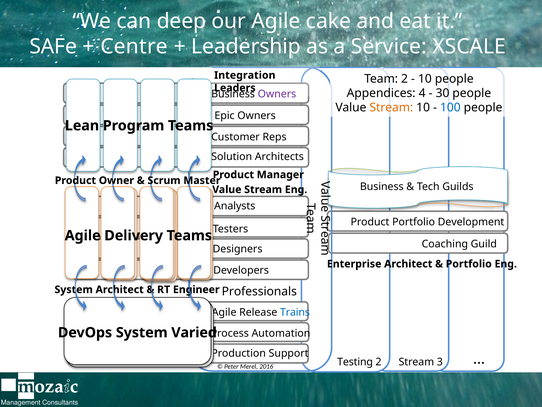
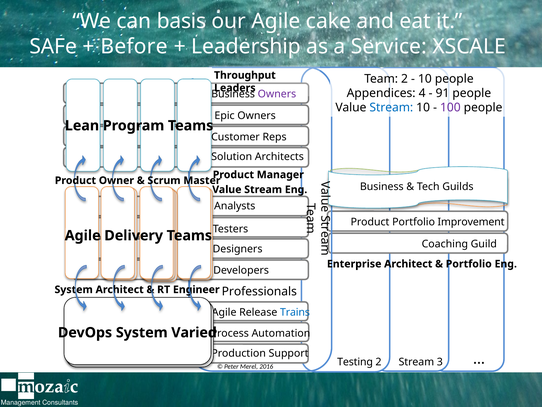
deep: deep -> basis (181, 21)
Centre: Centre -> Before (134, 47)
Integration: Integration -> Throughput (245, 75)
30: 30 -> 91 (443, 93)
Stream colour: orange -> blue (391, 108)
100 colour: blue -> purple (450, 108)
Development: Development -> Improvement (471, 222)
